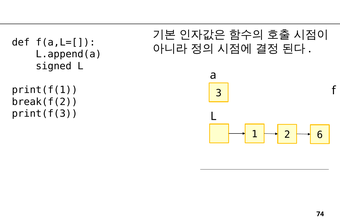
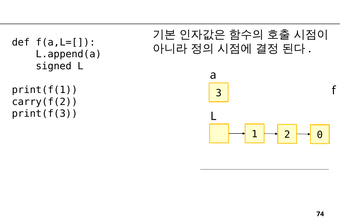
break(f(2: break(f(2 -> carry(f(2 (45, 102)
6: 6 -> 0 (320, 135)
